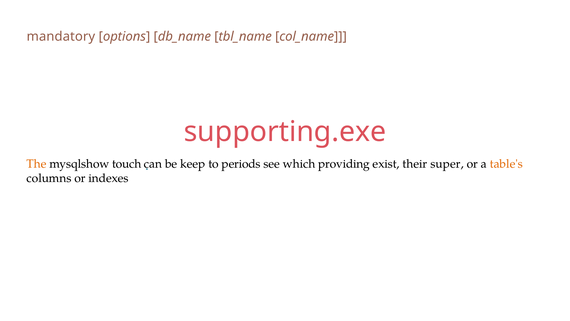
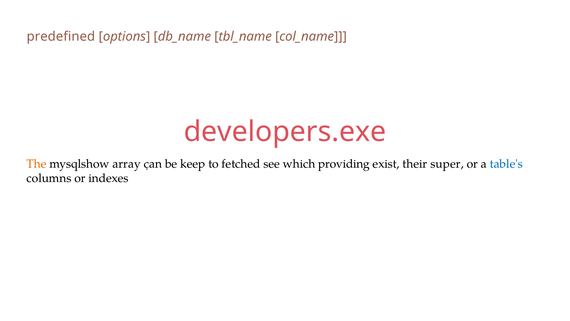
mandatory: mandatory -> predefined (61, 37)
supporting.exe: supporting.exe -> developers.exe (285, 132)
touch: touch -> array (127, 164)
periods: periods -> fetched (241, 164)
table's colour: orange -> blue (506, 164)
